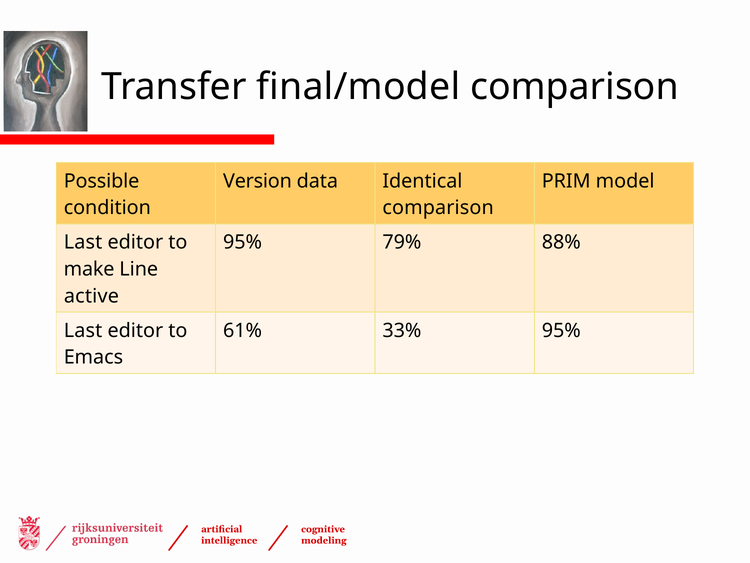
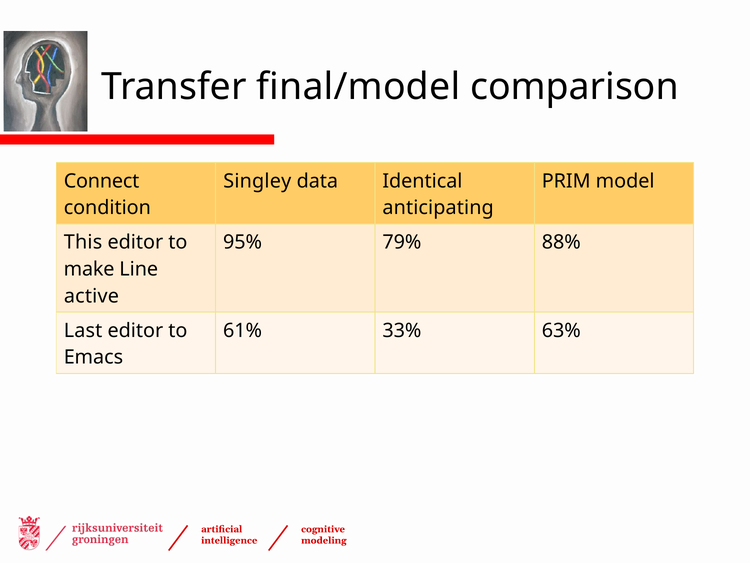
Possible: Possible -> Connect (102, 181)
Version: Version -> Singley (257, 181)
comparison: comparison -> anticipating (438, 208)
Last: Last -> This (83, 242)
33% 95%: 95% -> 63% (561, 330)
